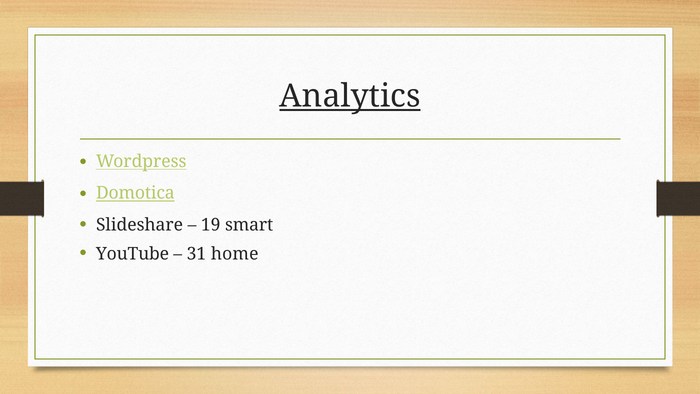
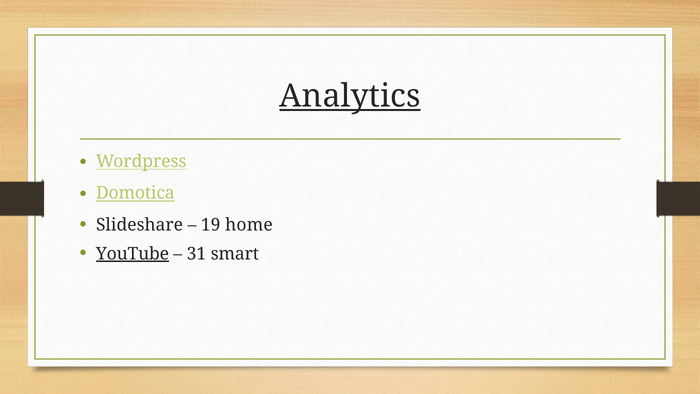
smart: smart -> home (249, 225)
YouTube underline: none -> present (133, 254)
home: home -> smart (235, 254)
